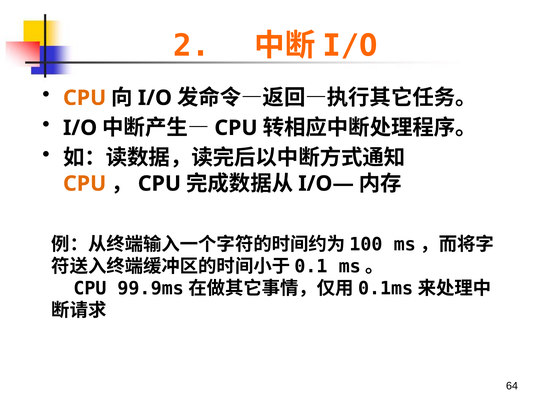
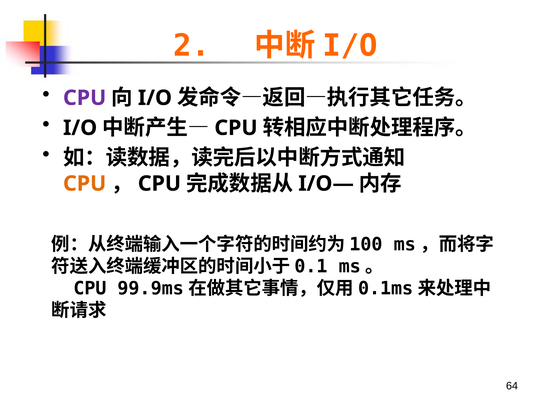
CPU colour: orange -> purple (85, 98)
